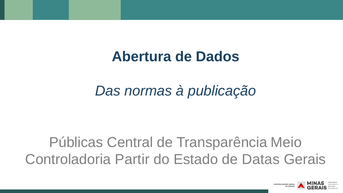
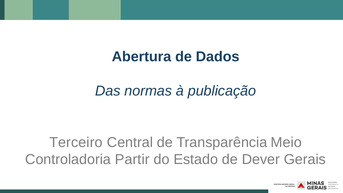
Públicas: Públicas -> Terceiro (76, 142)
Datas: Datas -> Dever (261, 159)
